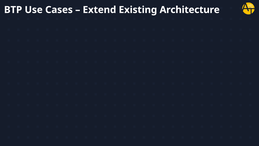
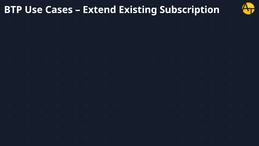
Architecture: Architecture -> Subscription (190, 10)
